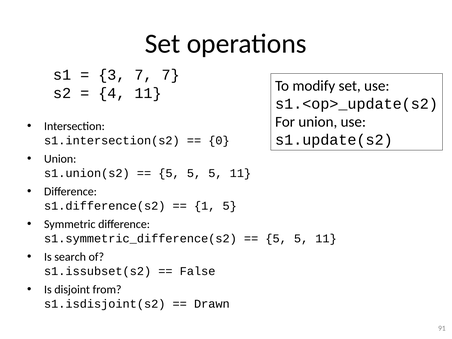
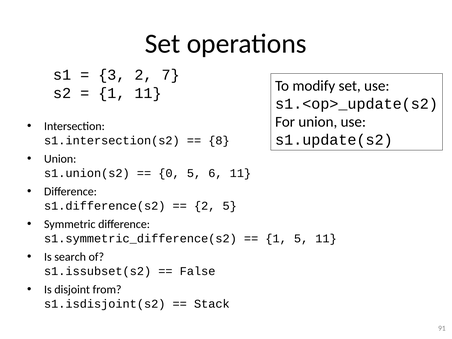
3 7: 7 -> 2 (143, 75)
4: 4 -> 1 (112, 93)
0: 0 -> 8 (219, 141)
5: 5 -> 0 (169, 173)
5: 5 -> 6 (215, 173)
1: 1 -> 2 (205, 206)
5: 5 -> 1 (276, 239)
Drawn: Drawn -> Stack (212, 304)
